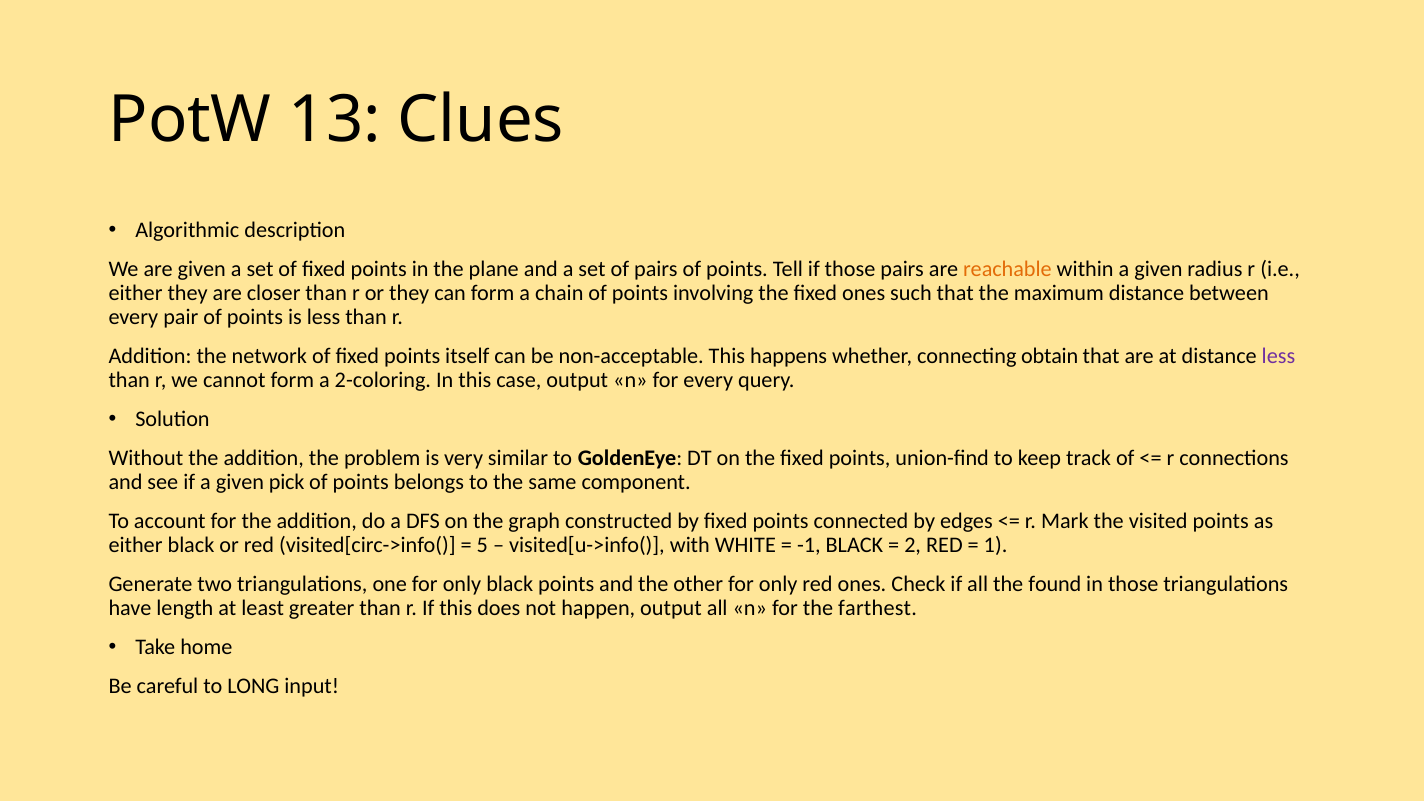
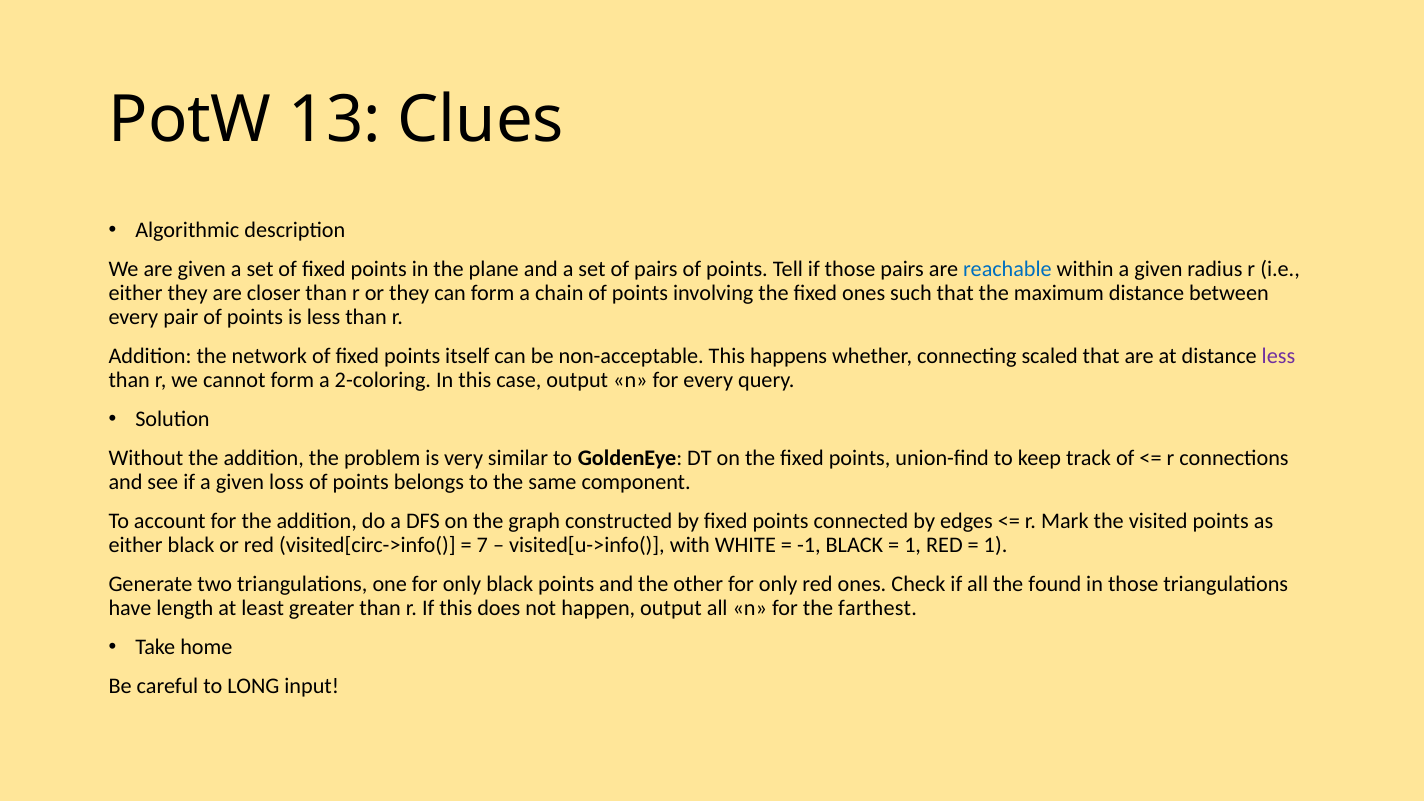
reachable colour: orange -> blue (1007, 269)
obtain: obtain -> scaled (1050, 356)
pick: pick -> loss (286, 482)
5: 5 -> 7 (482, 545)
2: 2 -> 1 (913, 545)
